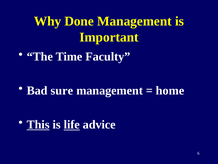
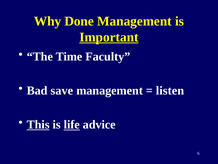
Important underline: none -> present (109, 37)
sure: sure -> save (62, 90)
home: home -> listen (170, 90)
